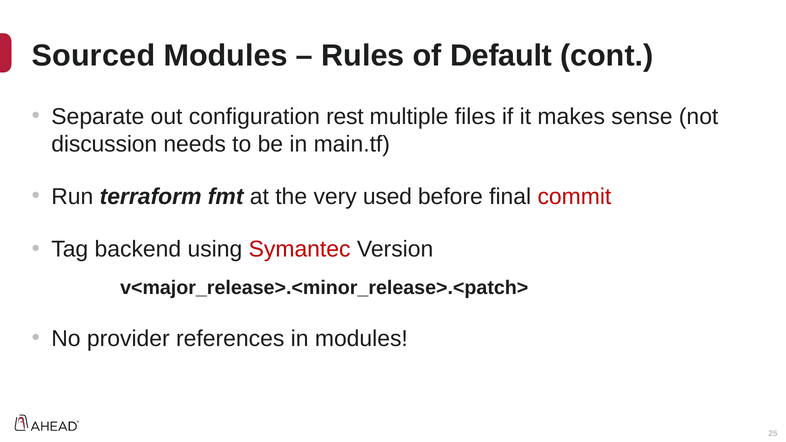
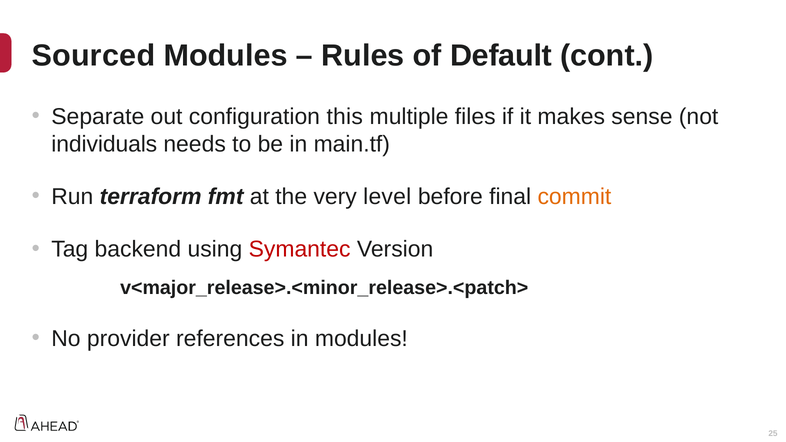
rest: rest -> this (345, 117)
discussion: discussion -> individuals (104, 144)
used: used -> level (387, 197)
commit colour: red -> orange (574, 197)
